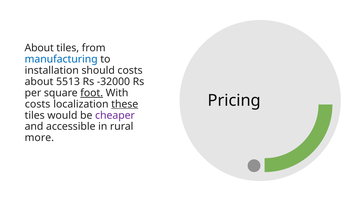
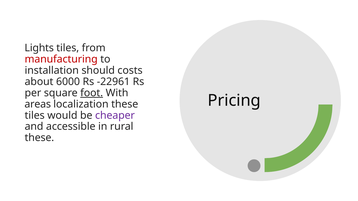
About: About -> Lights (39, 48)
manufacturing colour: blue -> red (61, 59)
5513: 5513 -> 6000 (68, 82)
-32000: -32000 -> -22961 (113, 82)
costs: costs -> areas (38, 104)
these underline: present -> none (125, 104)
more: more -> these (39, 138)
